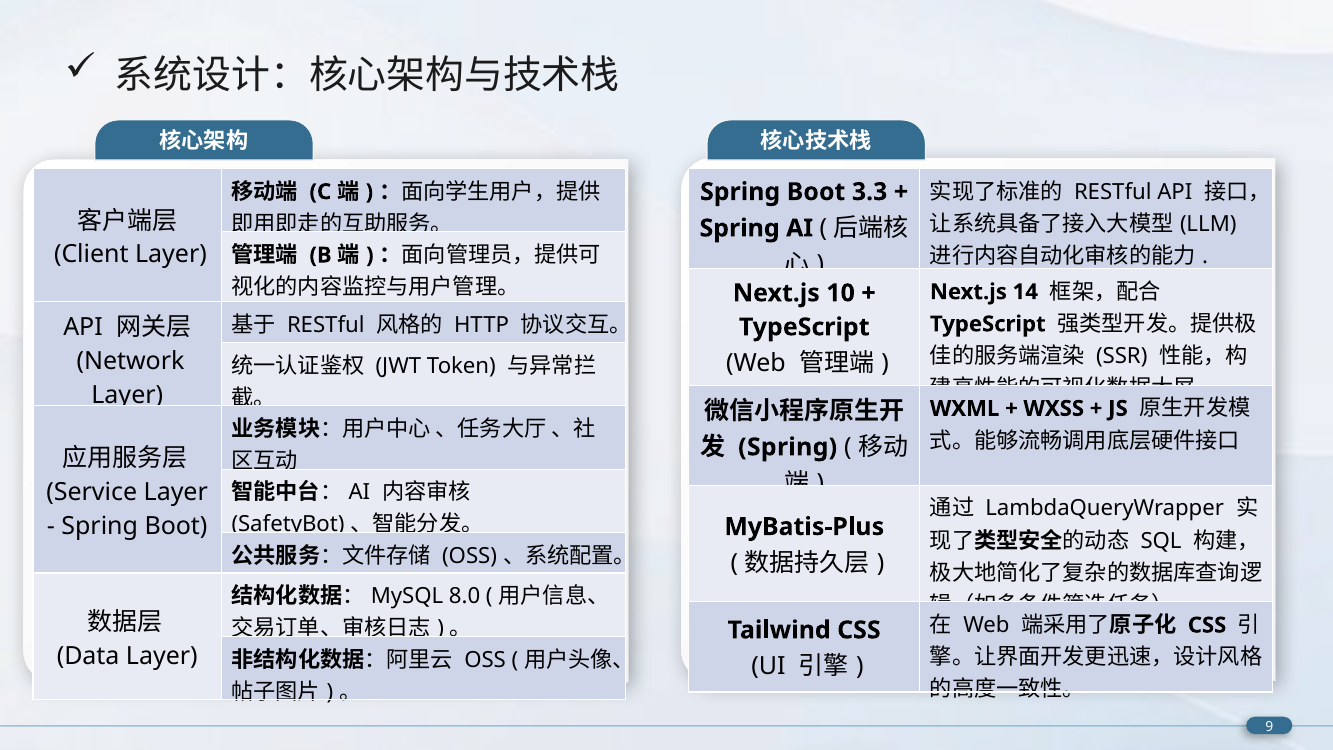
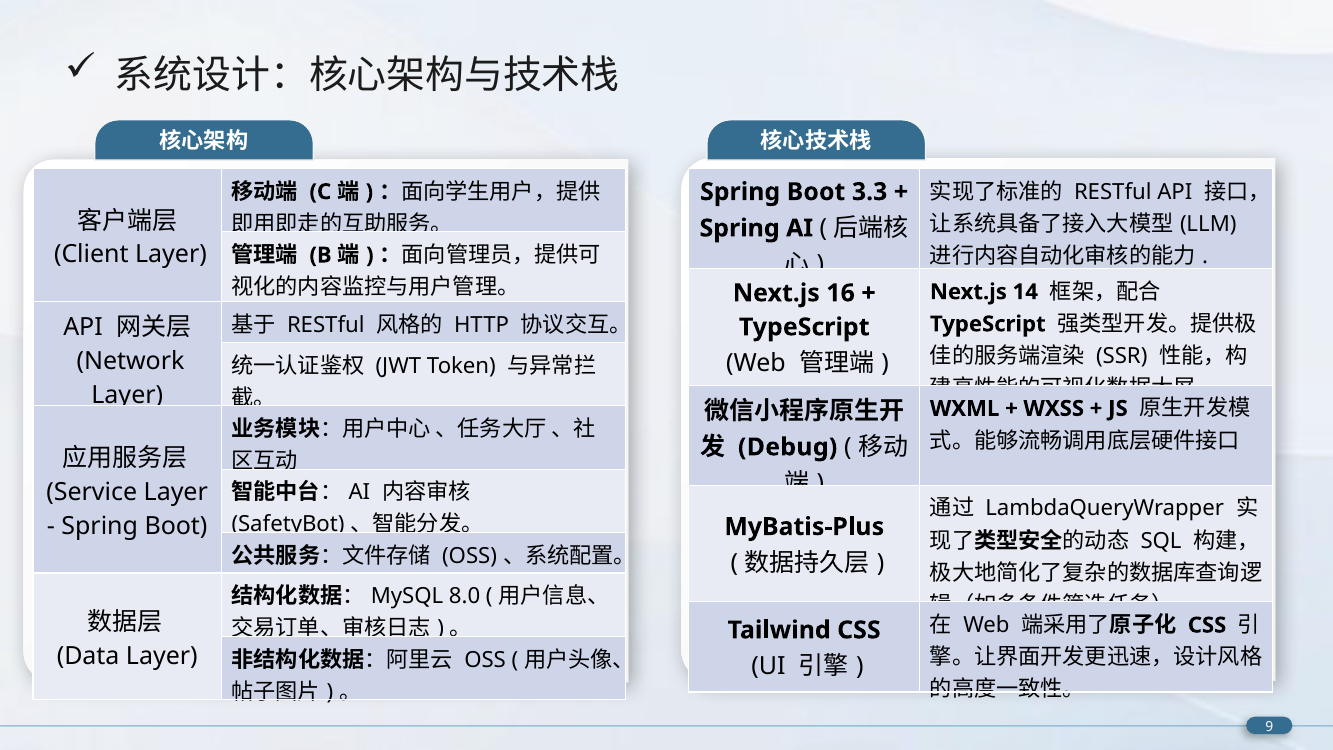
10: 10 -> 16 (841, 293)
Spring: Spring -> Debug (788, 447)
